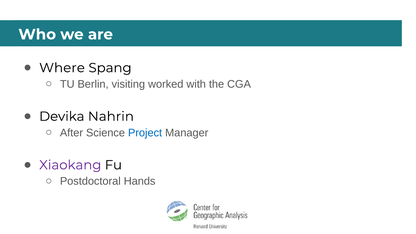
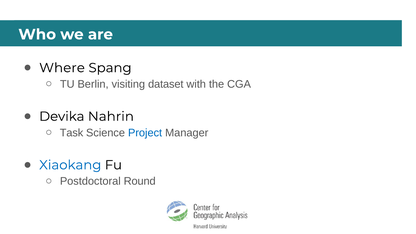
worked: worked -> dataset (166, 84)
After: After -> Task (72, 133)
Xiaokang colour: purple -> blue (70, 165)
Hands: Hands -> Round (140, 181)
